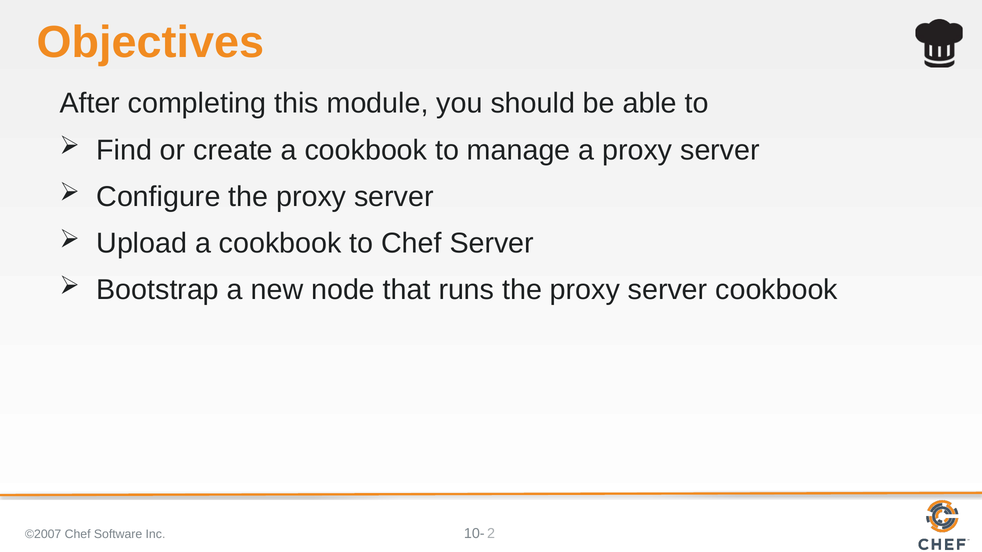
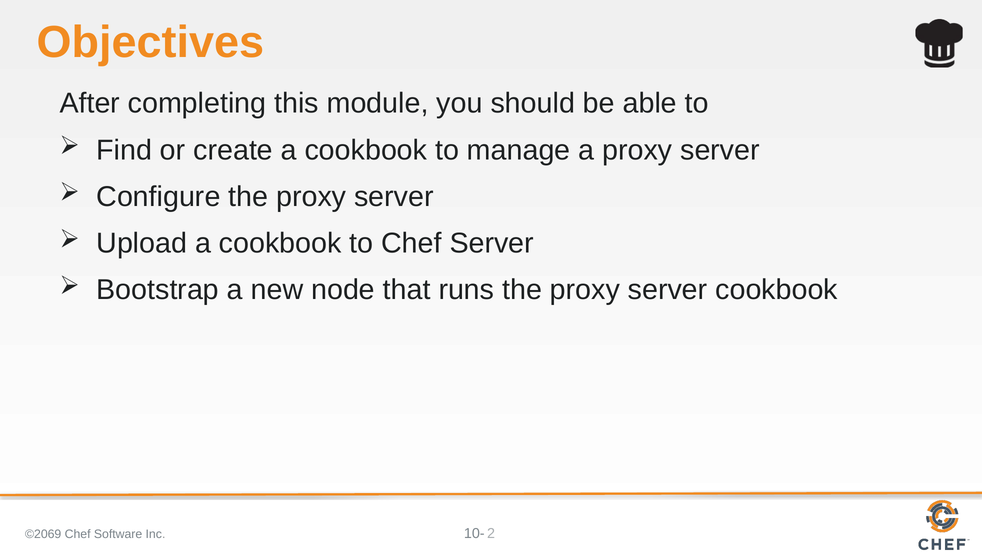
©2007: ©2007 -> ©2069 (43, 534)
